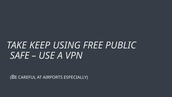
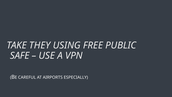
KEEP: KEEP -> THEY (40, 45)
